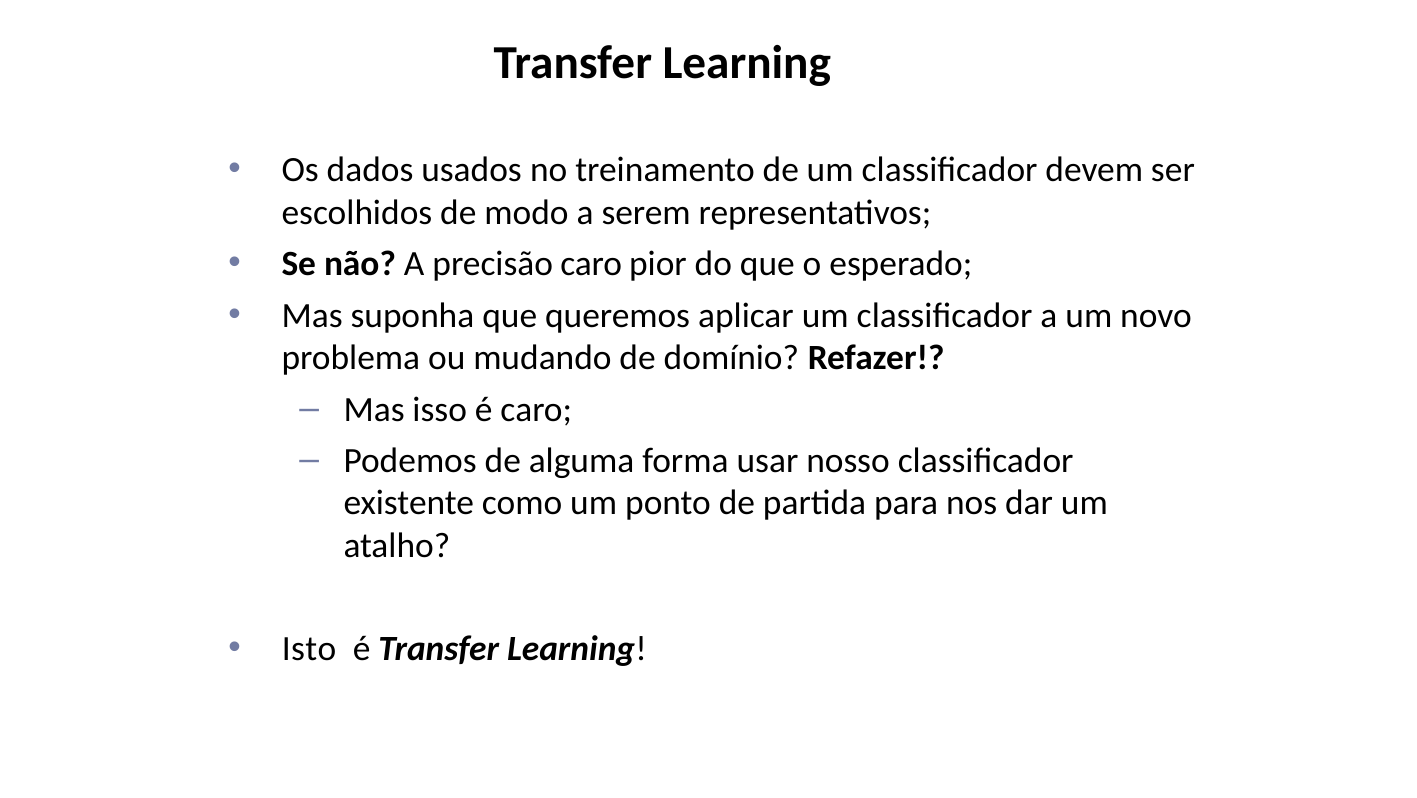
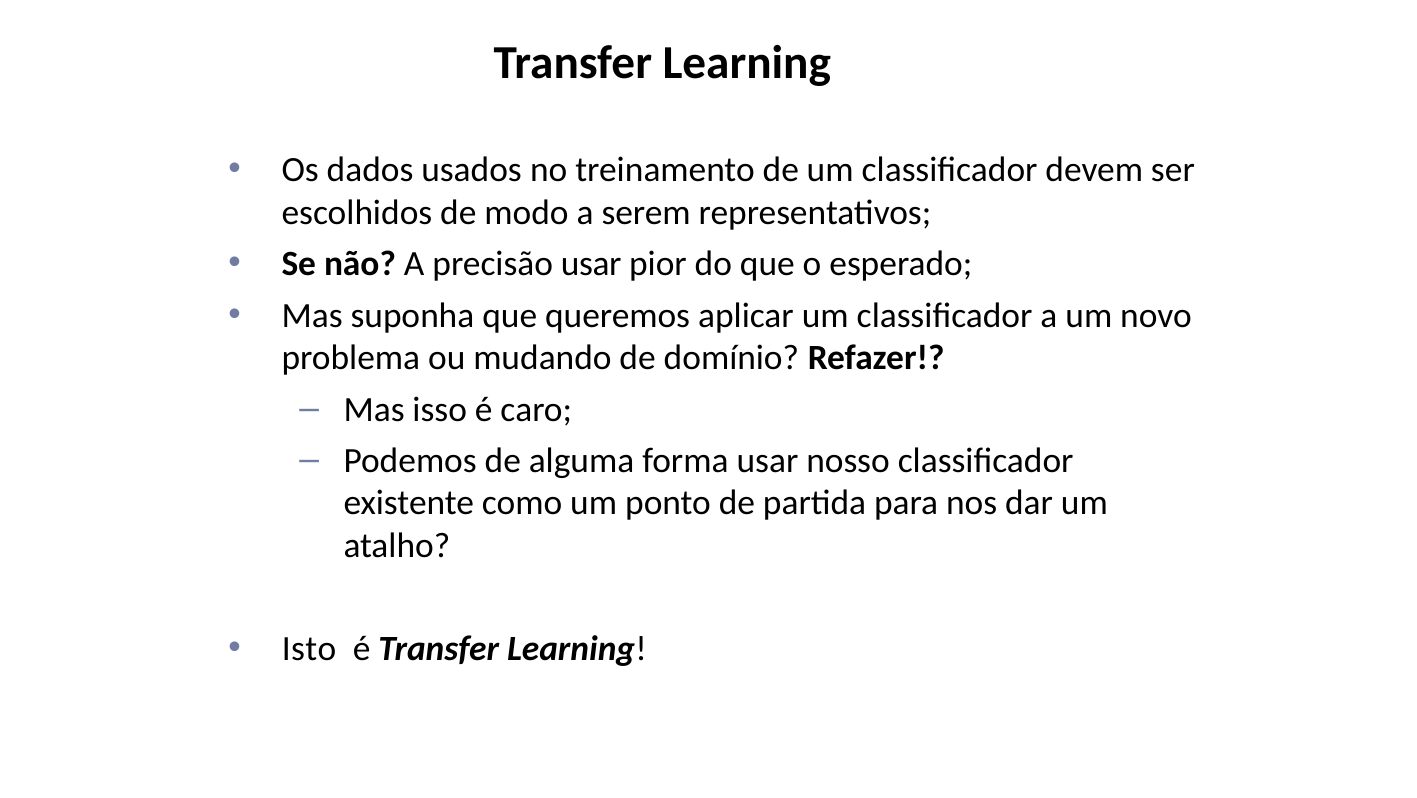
precisão caro: caro -> usar (591, 264)
